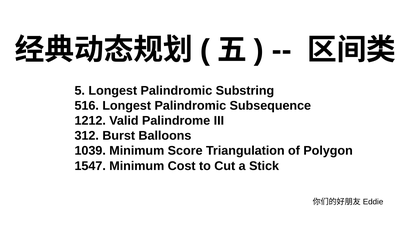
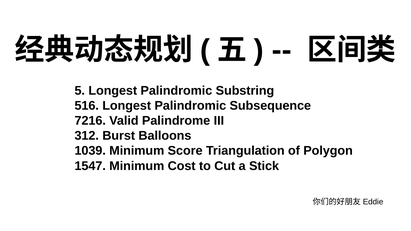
1212: 1212 -> 7216 (90, 121)
